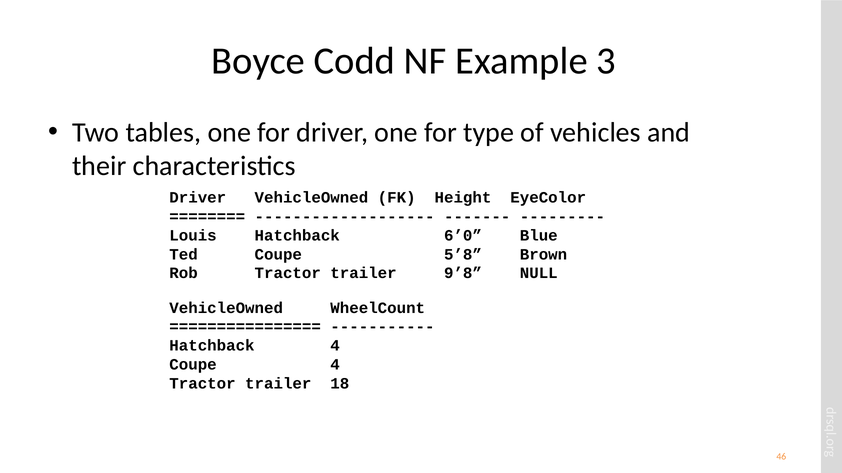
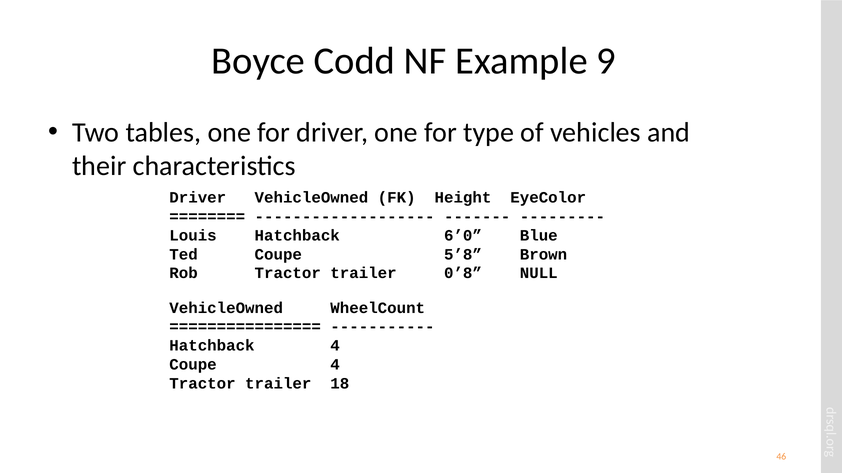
3: 3 -> 9 (606, 61)
9’8: 9’8 -> 0’8 (463, 274)
